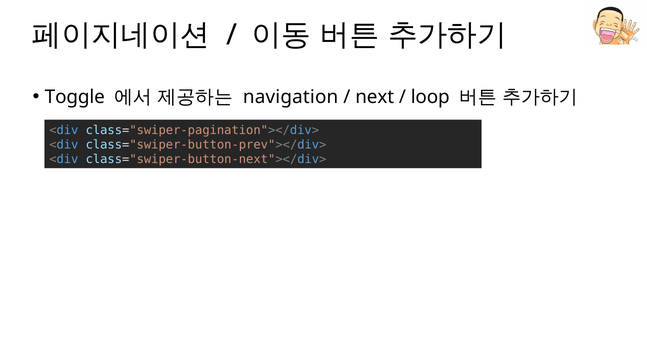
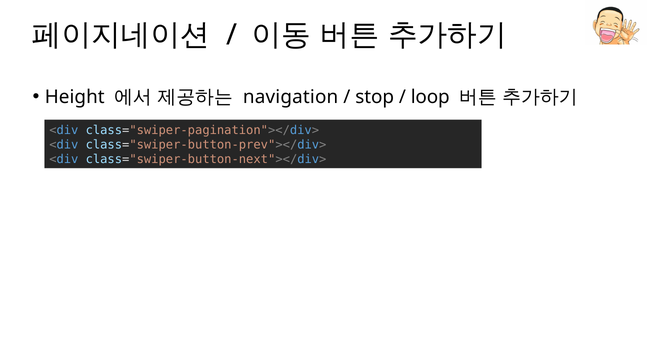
Toggle: Toggle -> Height (75, 97)
next: next -> stop (375, 97)
